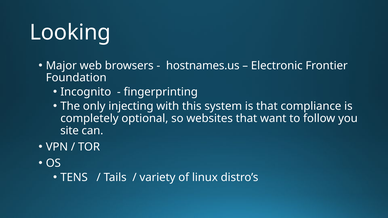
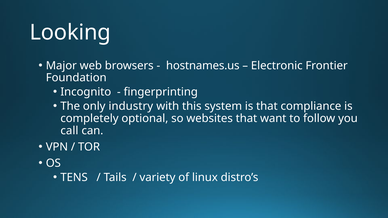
injecting: injecting -> industry (131, 106)
site: site -> call (69, 131)
